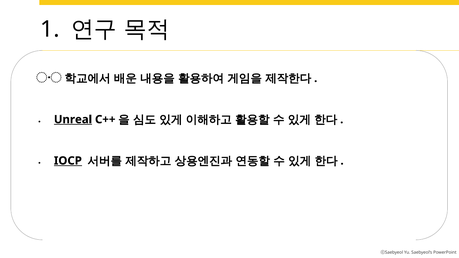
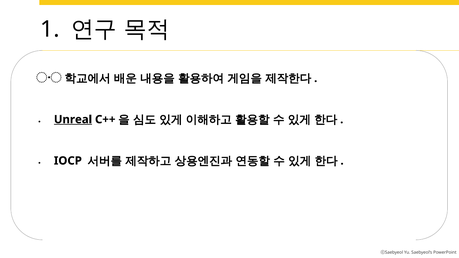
IOCP underline: present -> none (68, 161)
